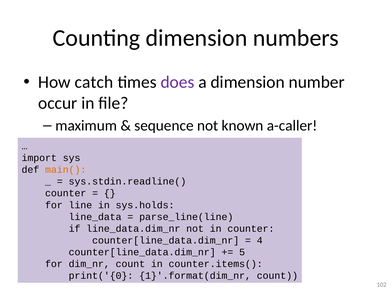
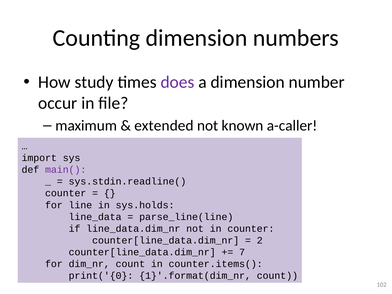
catch: catch -> study (94, 82)
sequence: sequence -> extended (164, 126)
main( colour: orange -> purple (66, 170)
4: 4 -> 2 (260, 240)
5: 5 -> 7 (242, 252)
